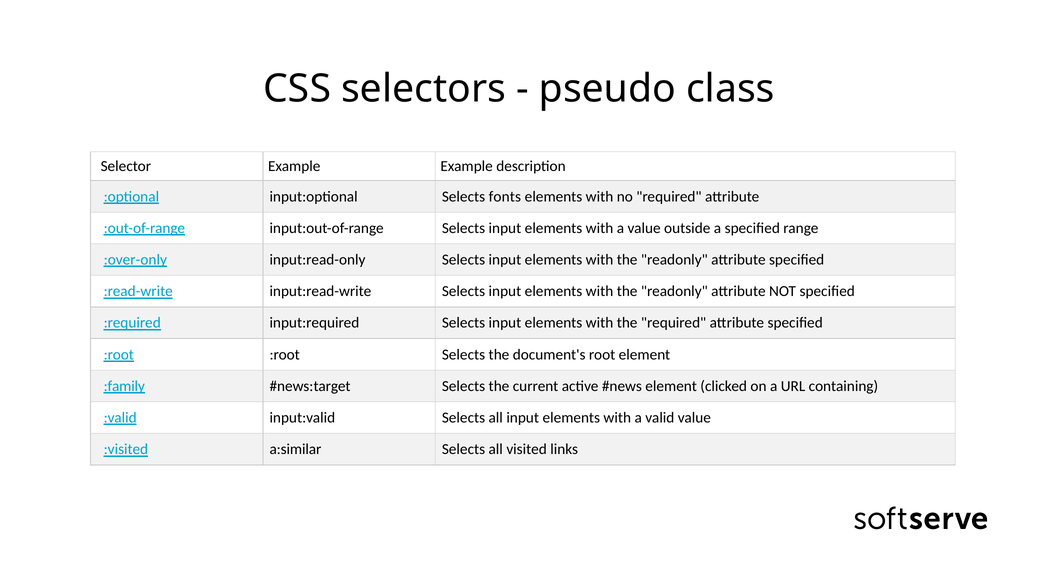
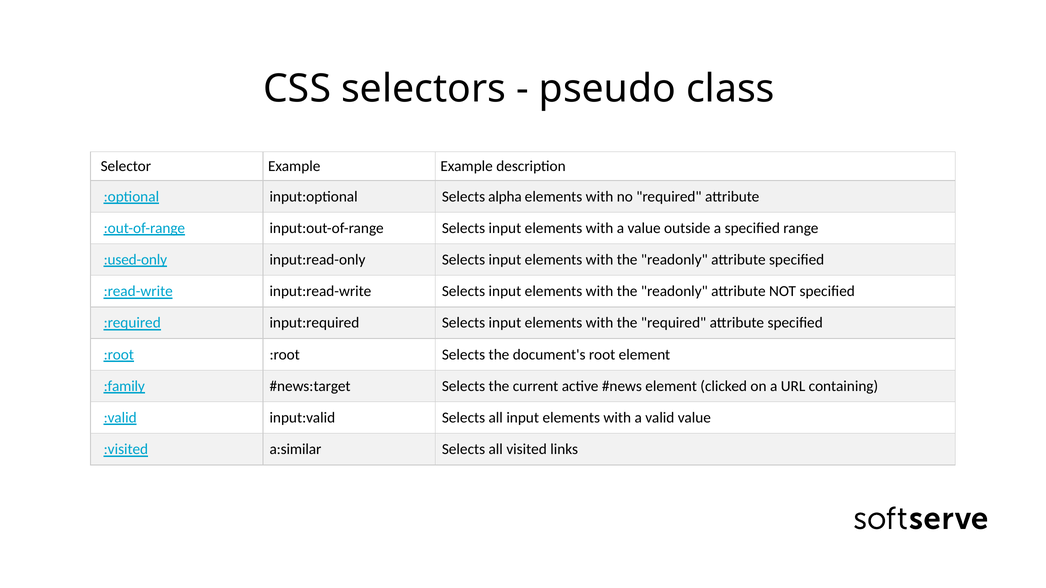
fonts: fonts -> alpha (505, 197)
:over-only: :over-only -> :used-only (135, 260)
